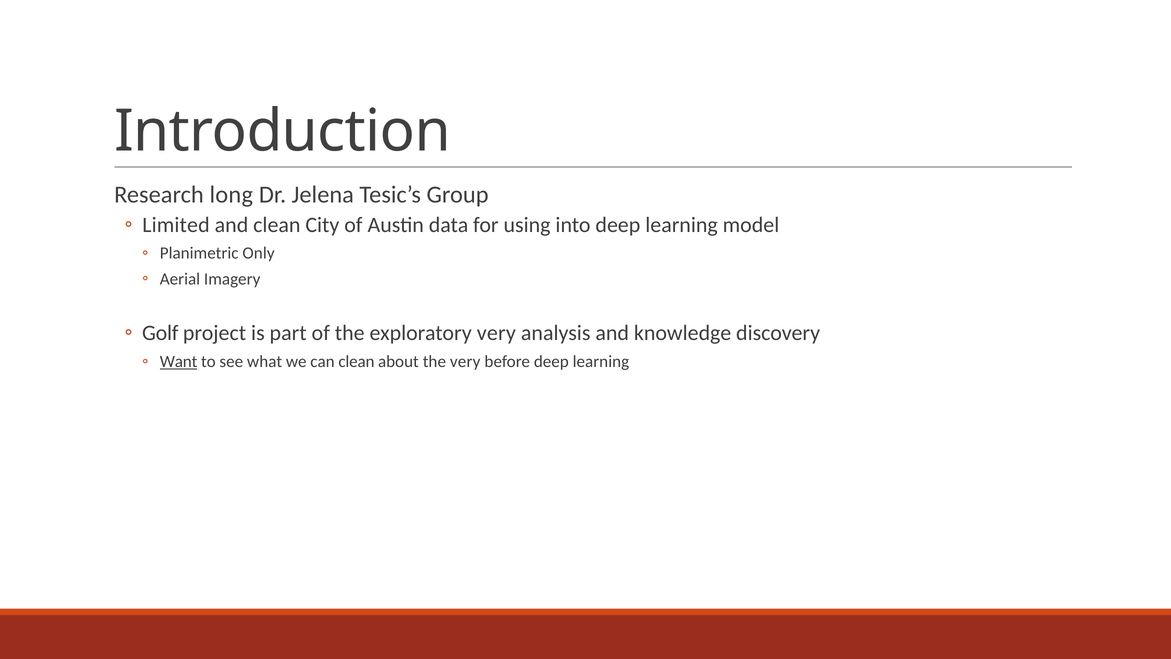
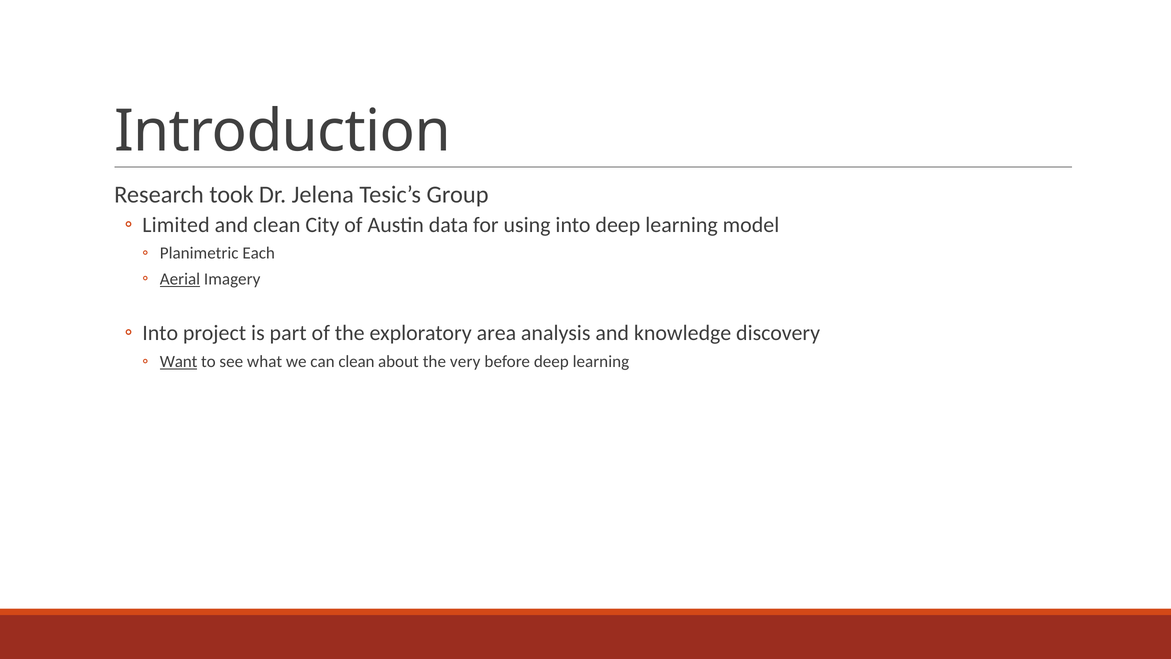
long: long -> took (231, 195)
Only: Only -> Each (259, 253)
Aerial underline: none -> present (180, 279)
Golf: Golf -> Into (160, 333)
exploratory very: very -> area (496, 333)
